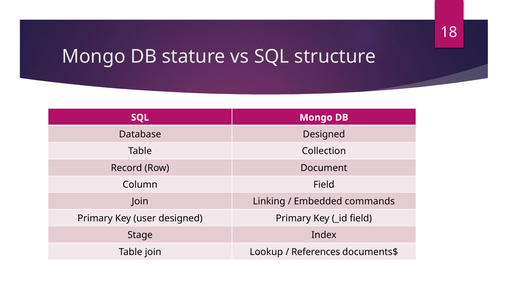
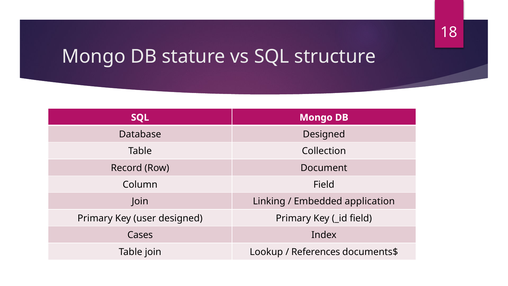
commands: commands -> application (370, 201)
Stage: Stage -> Cases (140, 235)
